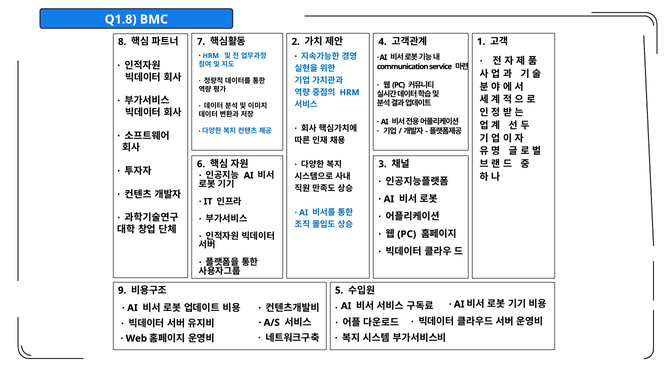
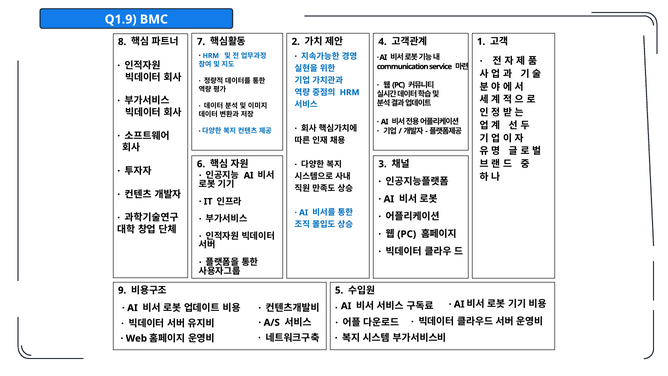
Q1.8: Q1.8 -> Q1.9 (121, 19)
